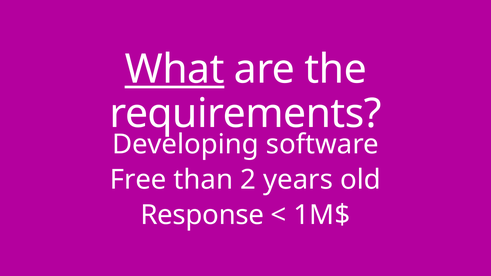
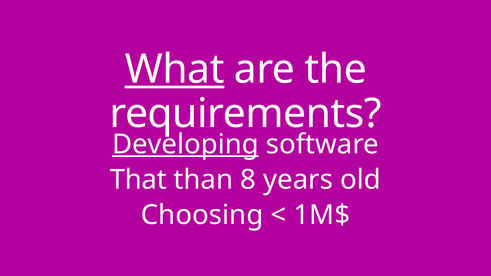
Developing underline: none -> present (185, 144)
Free: Free -> That (138, 180)
2: 2 -> 8 (248, 180)
Response: Response -> Choosing (202, 215)
